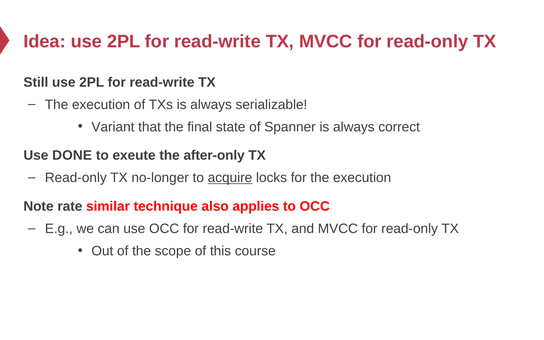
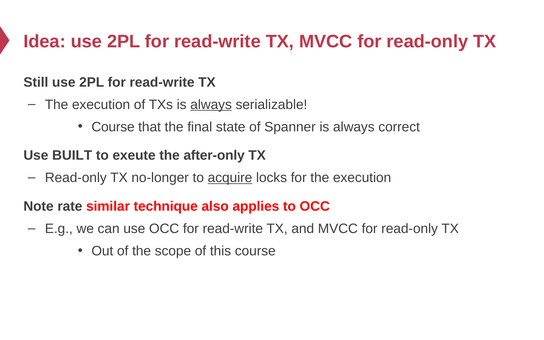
always underline: none -> present (211, 105)
Variant: Variant -> Course (113, 127)
DONE: DONE -> BUILT (72, 155)
